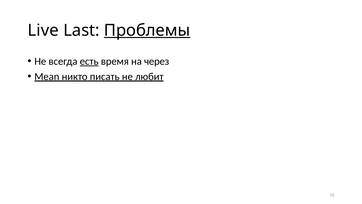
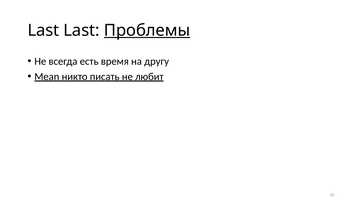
Live: Live -> Last (43, 30)
есть underline: present -> none (89, 61)
через: через -> другу (157, 61)
